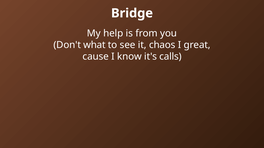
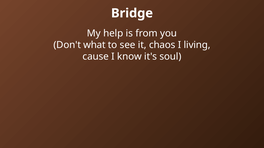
great: great -> living (197, 45)
calls: calls -> soul (170, 57)
